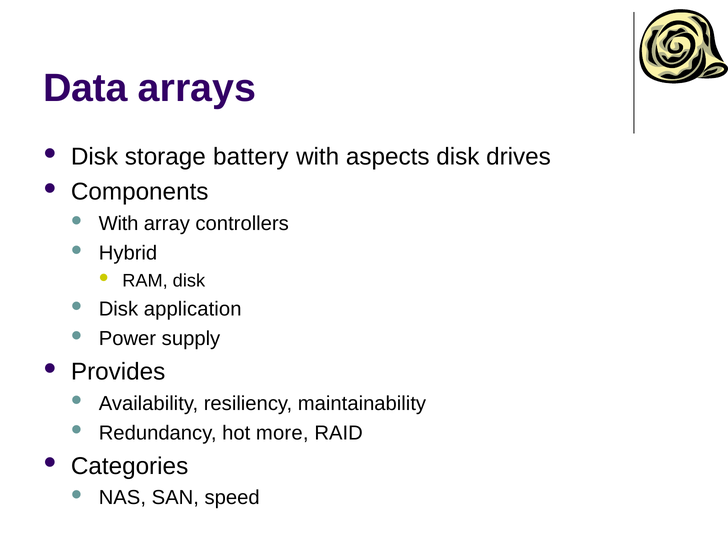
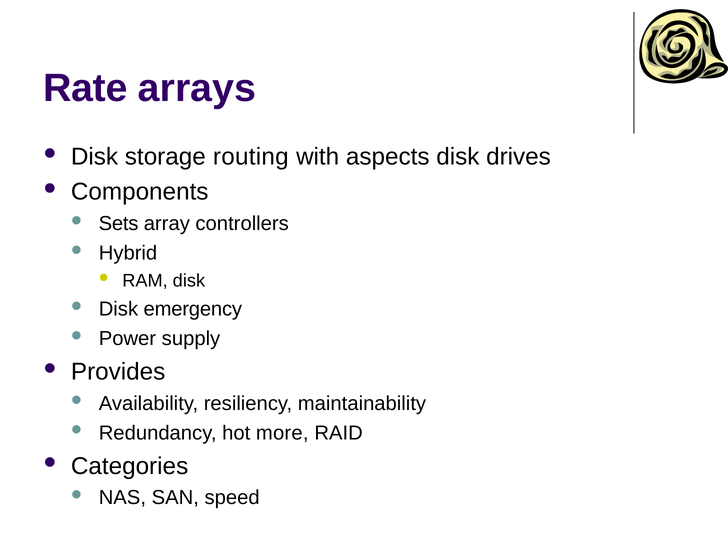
Data: Data -> Rate (85, 88)
battery: battery -> routing (251, 157)
With: With -> Sets (119, 224)
application: application -> emergency (193, 309)
